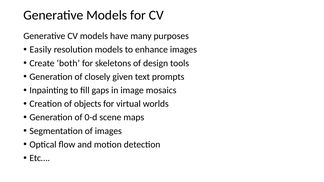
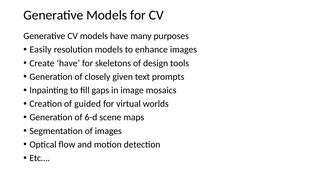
Create both: both -> have (68, 63)
objects: objects -> guided (88, 104)
0-d: 0-d -> 6-d (91, 118)
